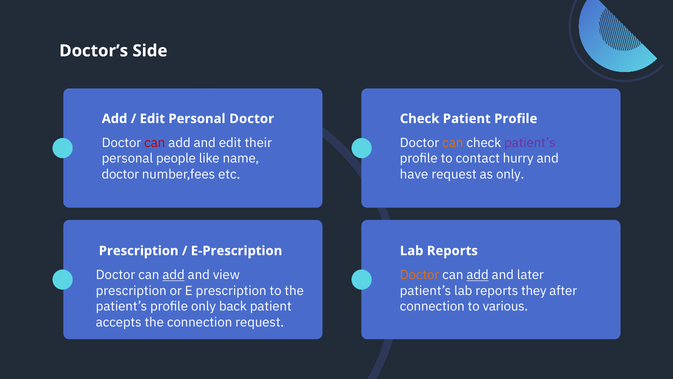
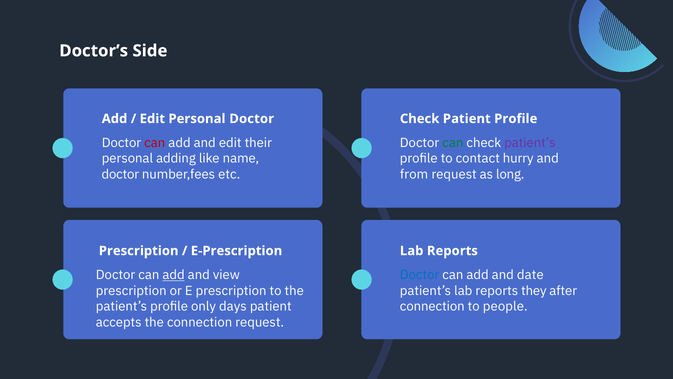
can colour: orange -> green (453, 143)
people: people -> adding (176, 158)
have: have -> from (414, 174)
as only: only -> long (510, 174)
Doctor colour: orange -> blue (420, 275)
add underline: present -> none (478, 275)
later: later -> date (530, 275)
back: back -> days (233, 306)
various: various -> people (505, 306)
